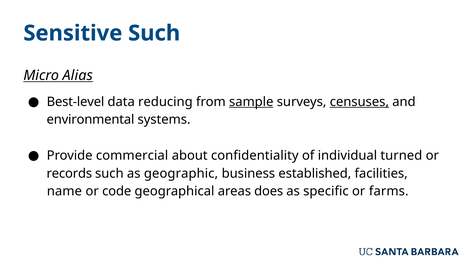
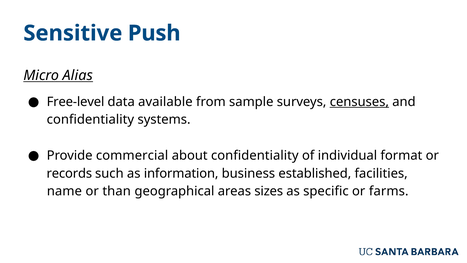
Sensitive Such: Such -> Push (154, 33)
Best-level: Best-level -> Free-level (76, 102)
reducing: reducing -> available (165, 102)
sample underline: present -> none (251, 102)
environmental: environmental -> confidentiality (90, 120)
turned: turned -> format (401, 155)
geographic: geographic -> information (181, 173)
code: code -> than (117, 191)
does: does -> sizes (269, 191)
